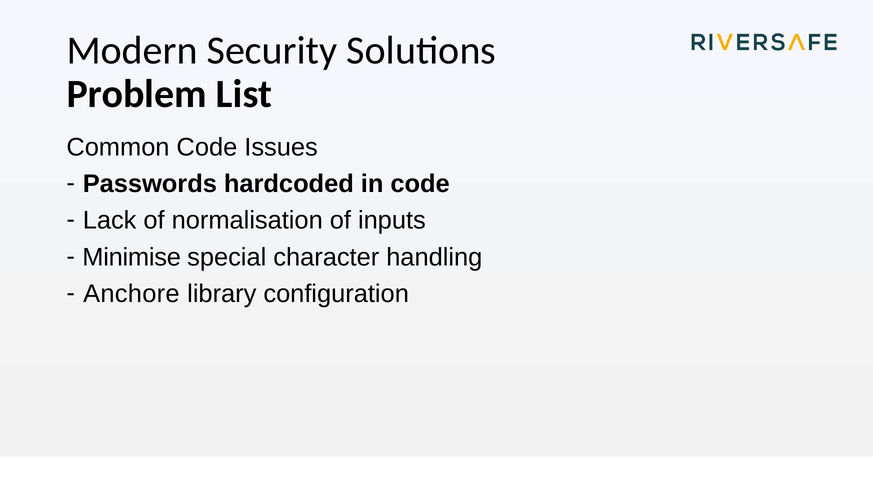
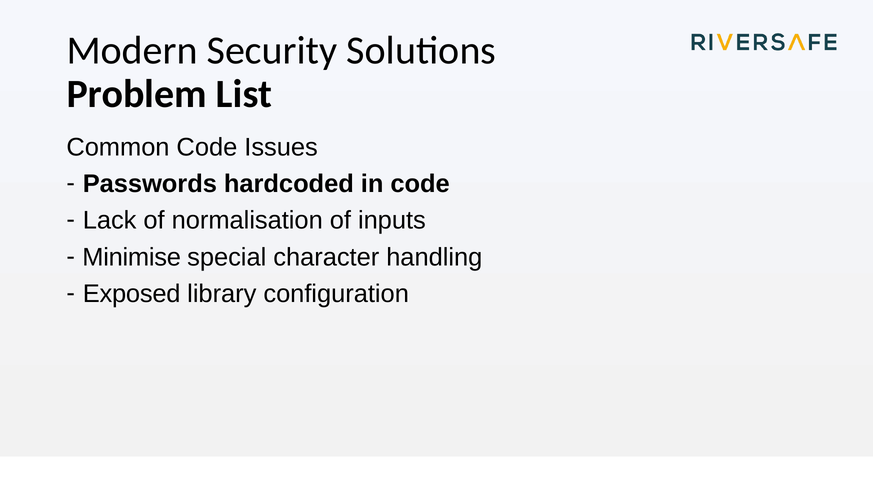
Anchore: Anchore -> Exposed (132, 294)
